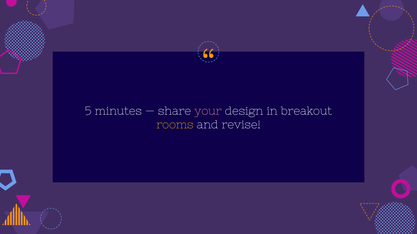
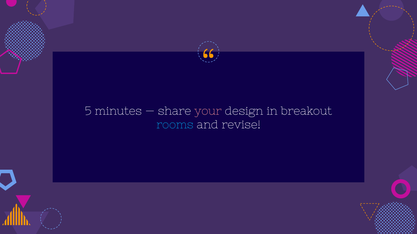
rooms colour: yellow -> light blue (175, 125)
